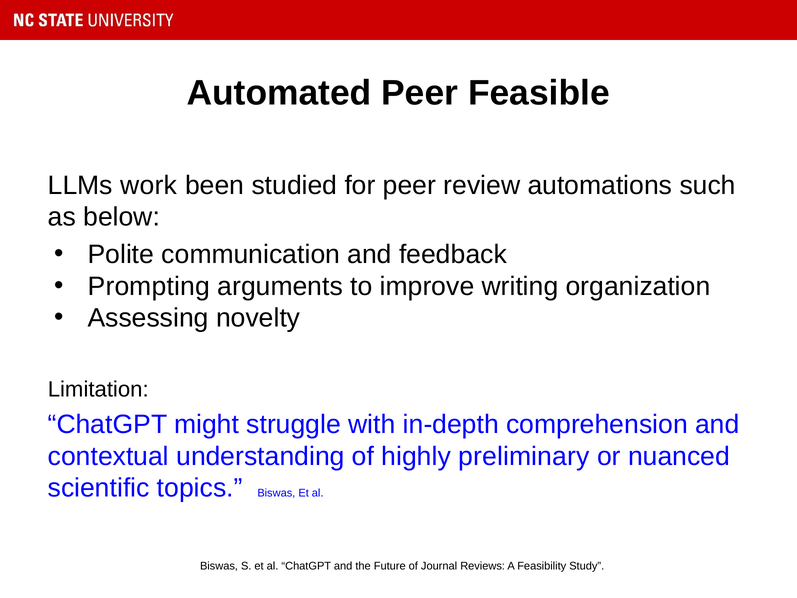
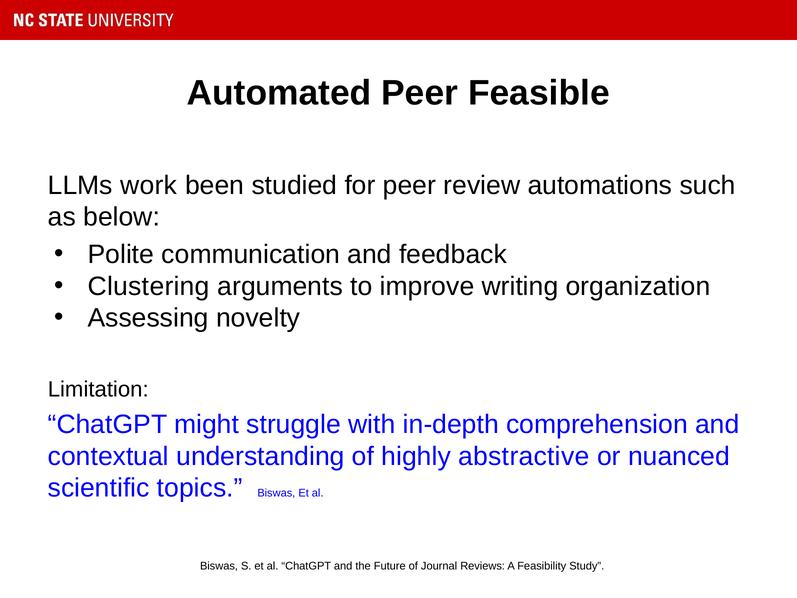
Prompting: Prompting -> Clustering (149, 286)
preliminary: preliminary -> abstractive (524, 456)
